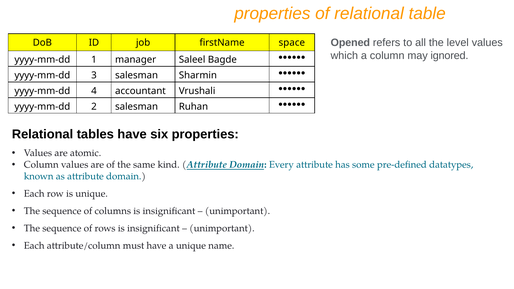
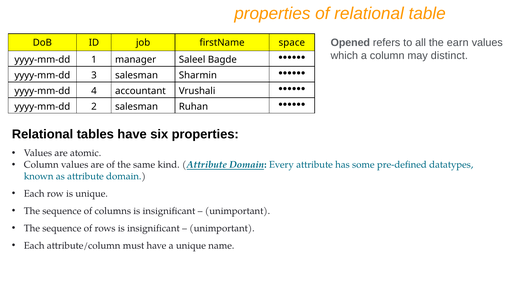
level: level -> earn (458, 43)
ignored: ignored -> distinct (449, 56)
